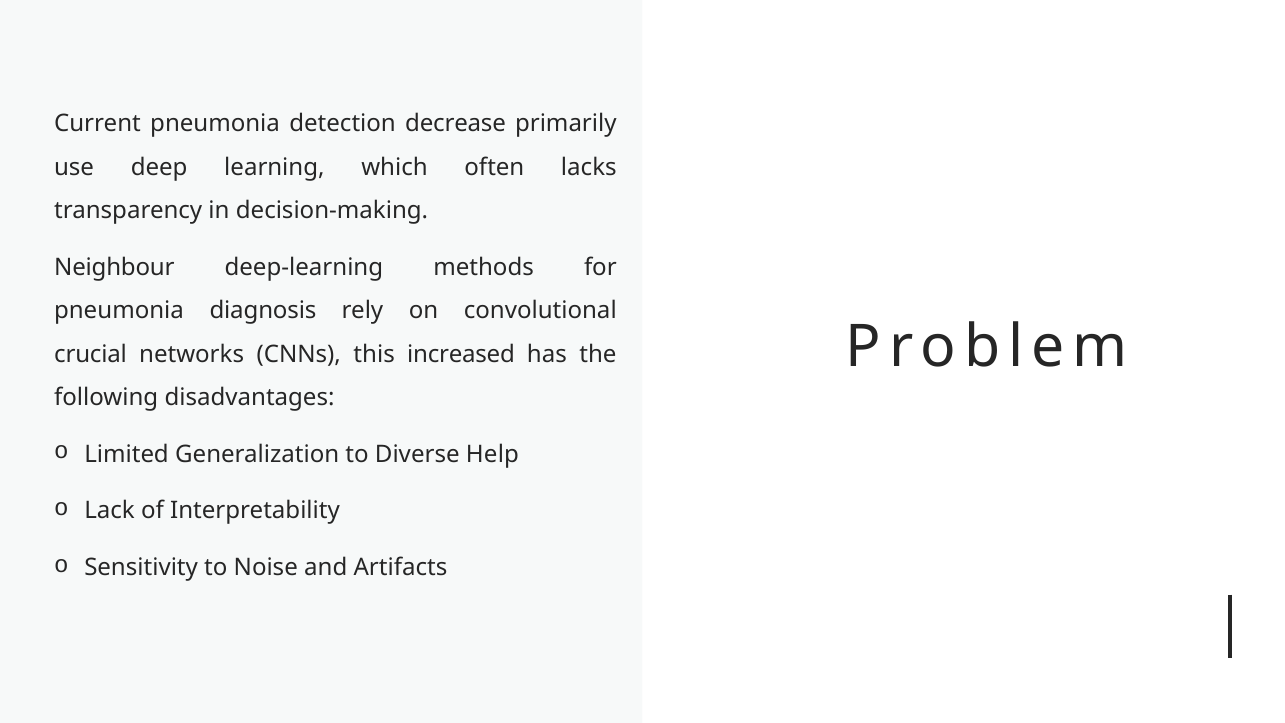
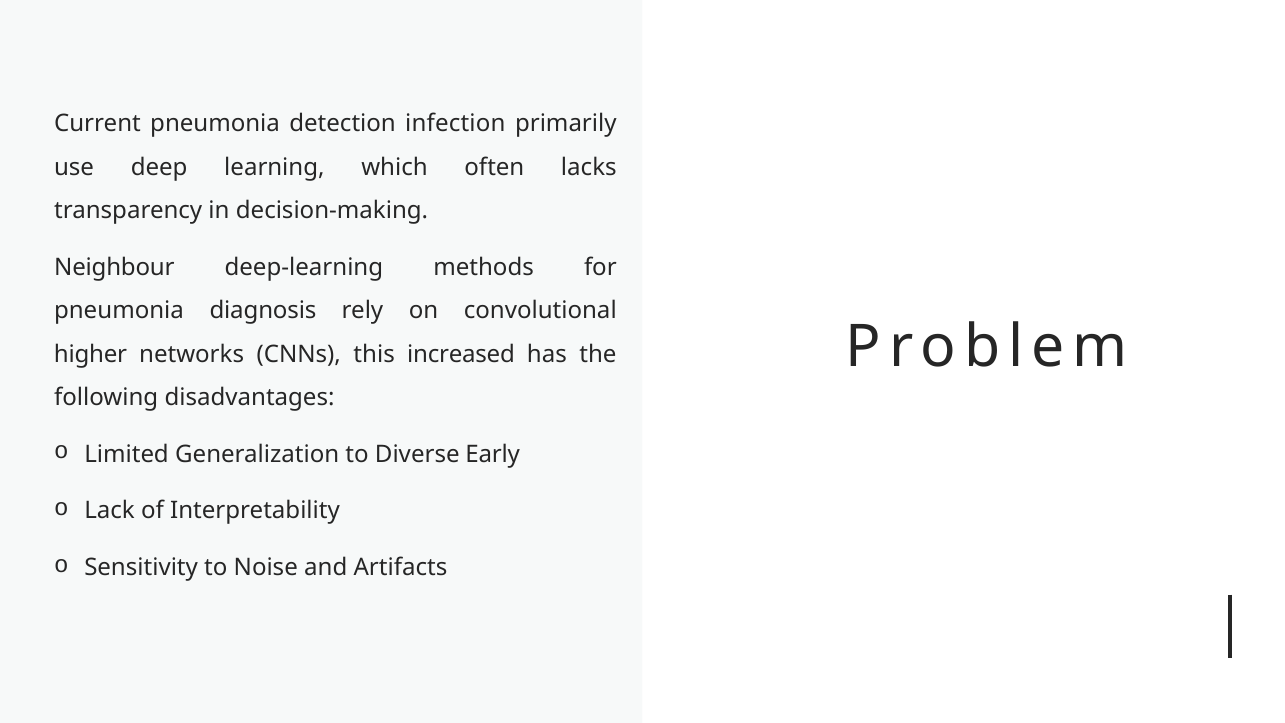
decrease: decrease -> infection (455, 124)
crucial: crucial -> higher (91, 354)
Help: Help -> Early (493, 454)
